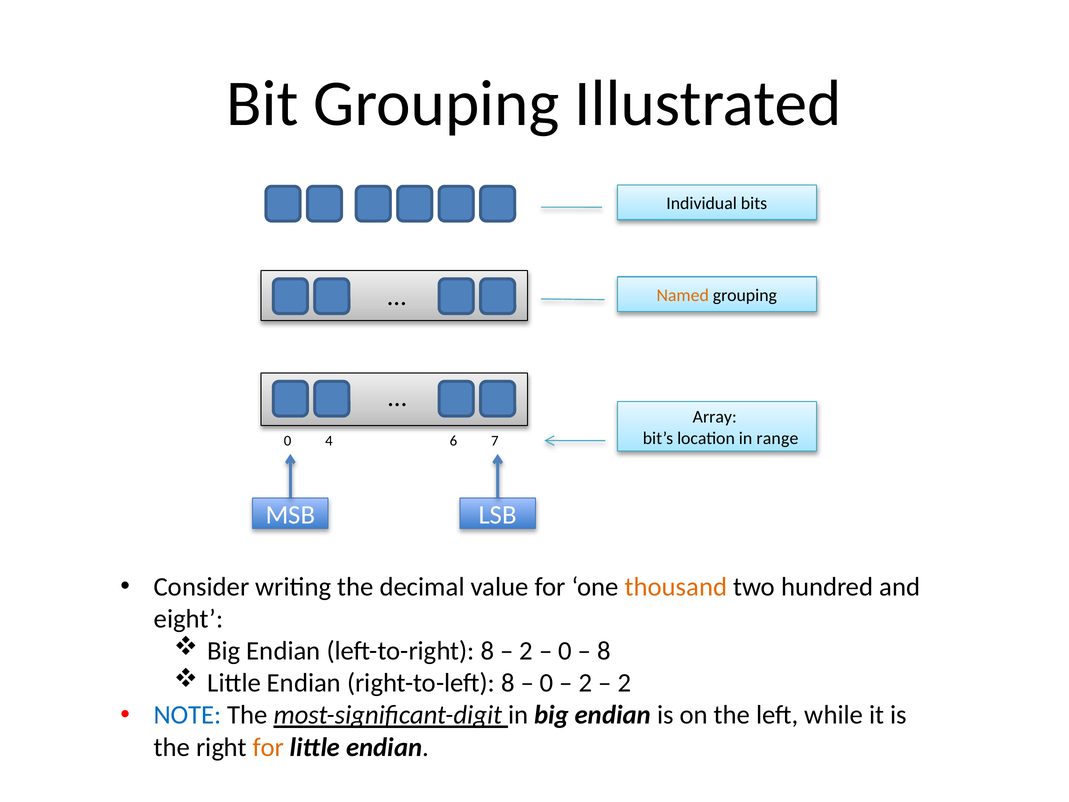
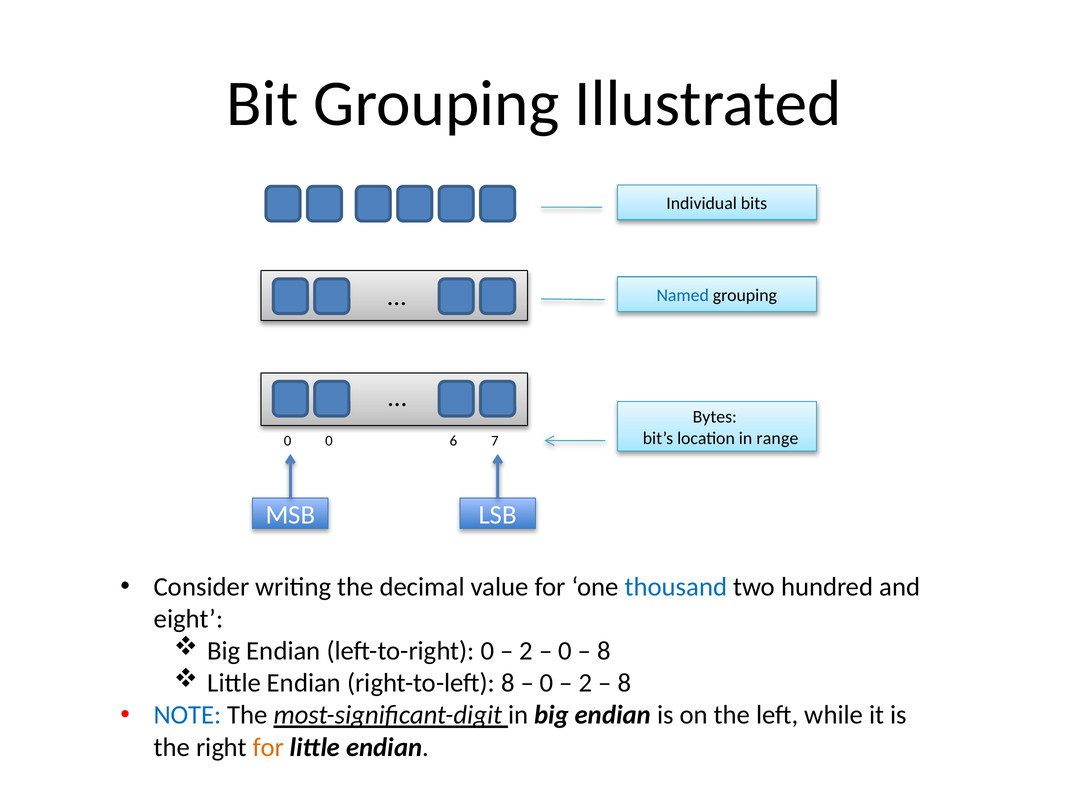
Named colour: orange -> blue (683, 295)
Array: Array -> Bytes (715, 417)
0 4: 4 -> 0 (329, 441)
thousand colour: orange -> blue (676, 587)
left-to-right 8: 8 -> 0 (487, 651)
2: 2 -> 8 (624, 683)
